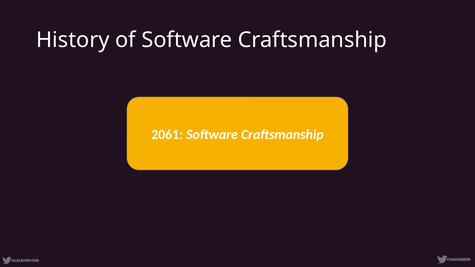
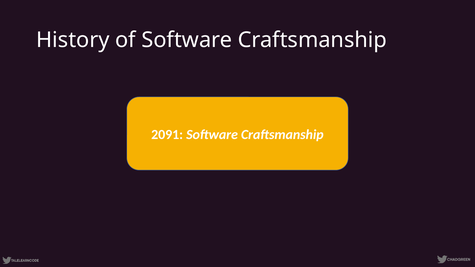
2061: 2061 -> 2091 (167, 135)
